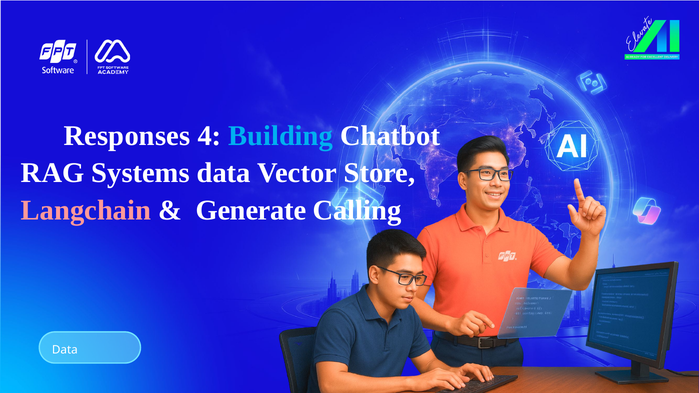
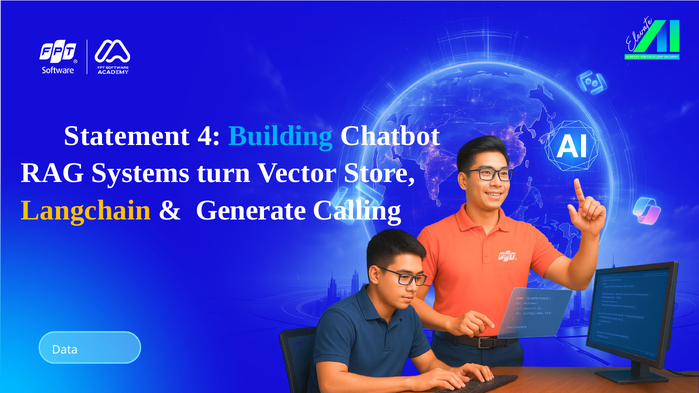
Responses: Responses -> Statement (127, 136)
Systems data: data -> turn (224, 173)
Langchain colour: pink -> yellow (86, 210)
